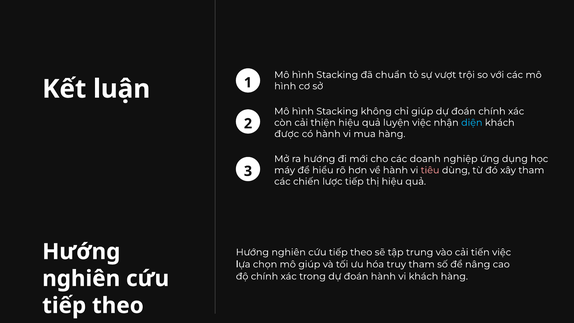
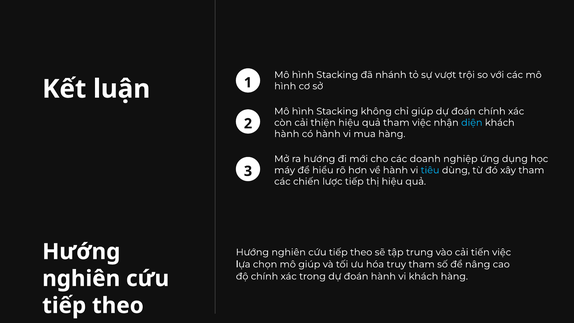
chuẩn: chuẩn -> nhánh (391, 75)
quả luyện: luyện -> tham (396, 123)
được: được -> hành (287, 134)
tiêu colour: pink -> light blue (430, 170)
